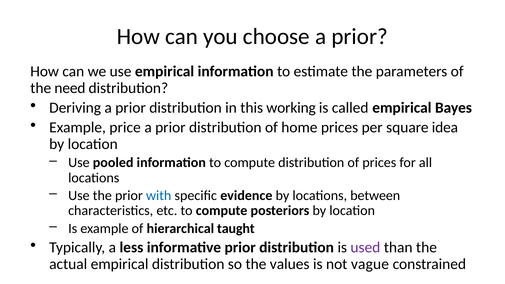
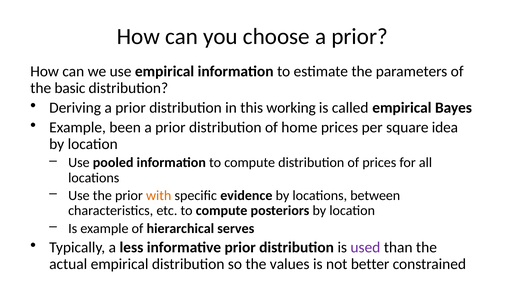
need: need -> basic (70, 88)
price: price -> been (125, 128)
with colour: blue -> orange (159, 196)
taught: taught -> serves (236, 229)
vague: vague -> better (370, 264)
